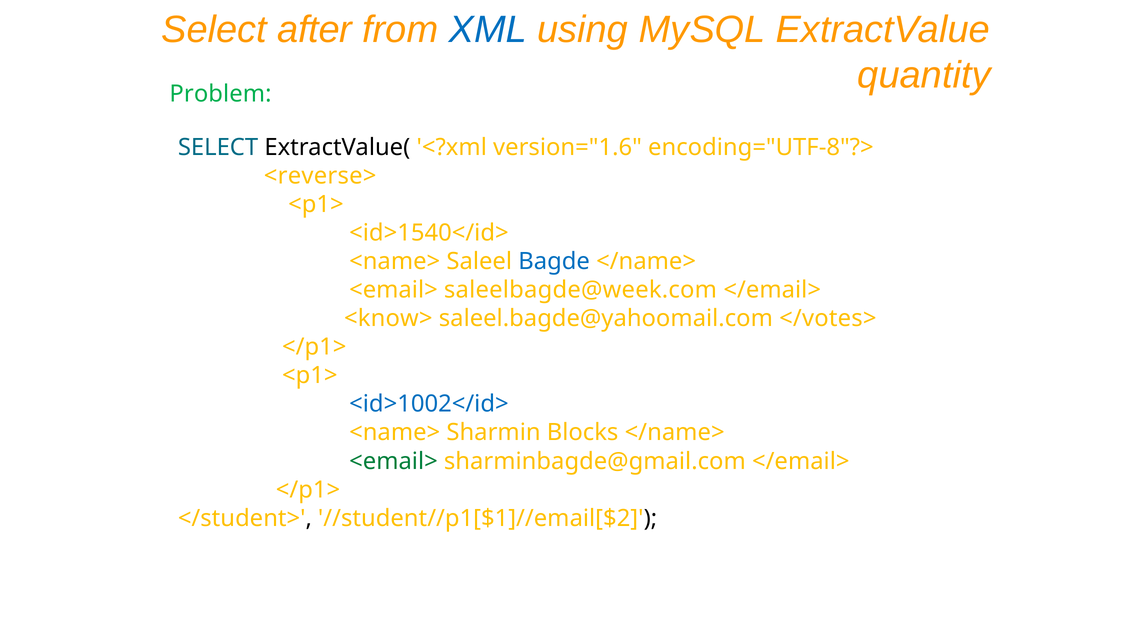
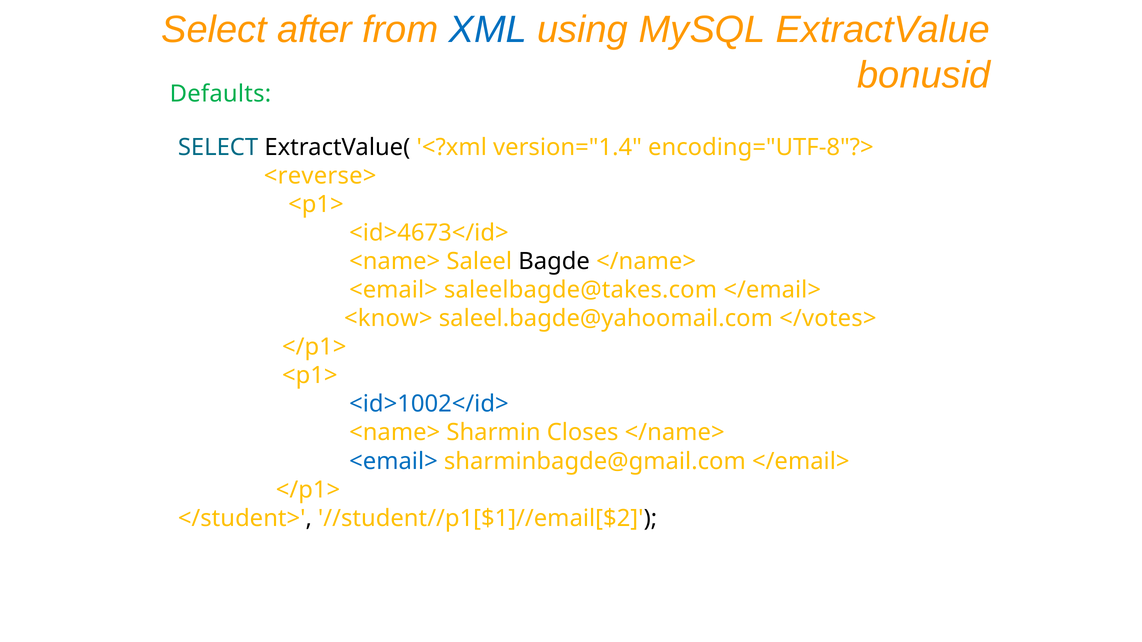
quantity: quantity -> bonusid (924, 75)
Problem: Problem -> Defaults (220, 94)
version="1.6: version="1.6 -> version="1.4 (568, 147)
<id>1540</id>: <id>1540</id> -> <id>4673</id> (429, 233)
Bagde colour: blue -> black (554, 261)
saleelbagde@week.com: saleelbagde@week.com -> saleelbagde@takes.com (581, 290)
Blocks: Blocks -> Closes (583, 433)
<email> colour: green -> blue (393, 461)
